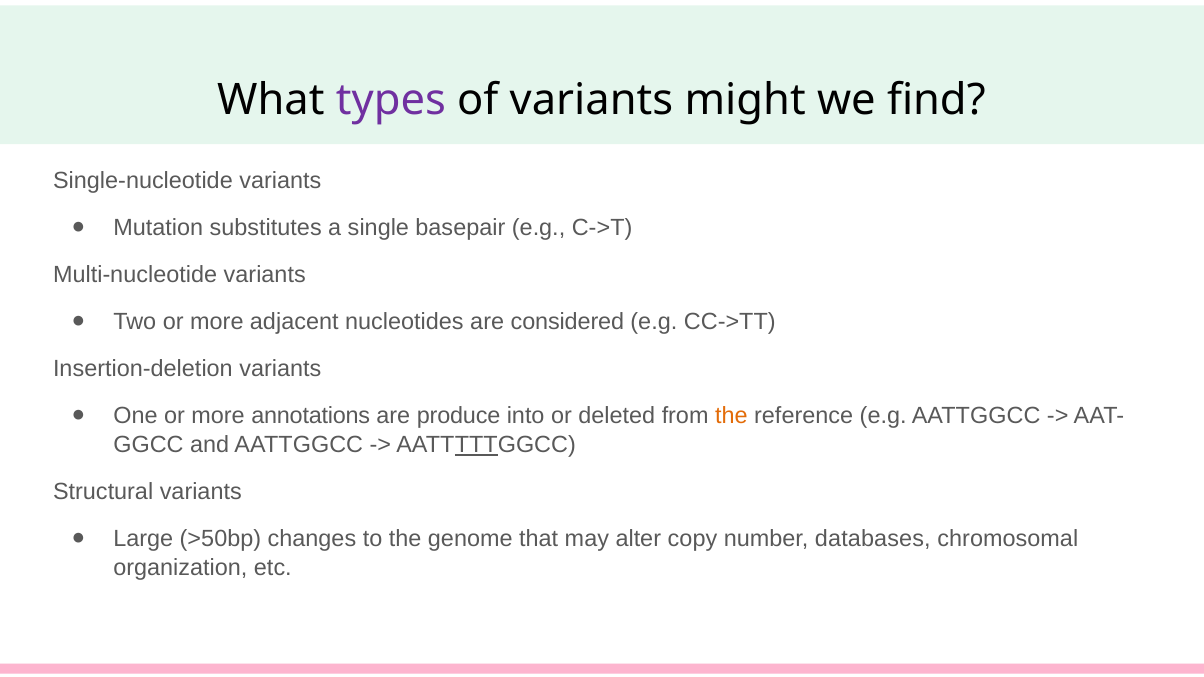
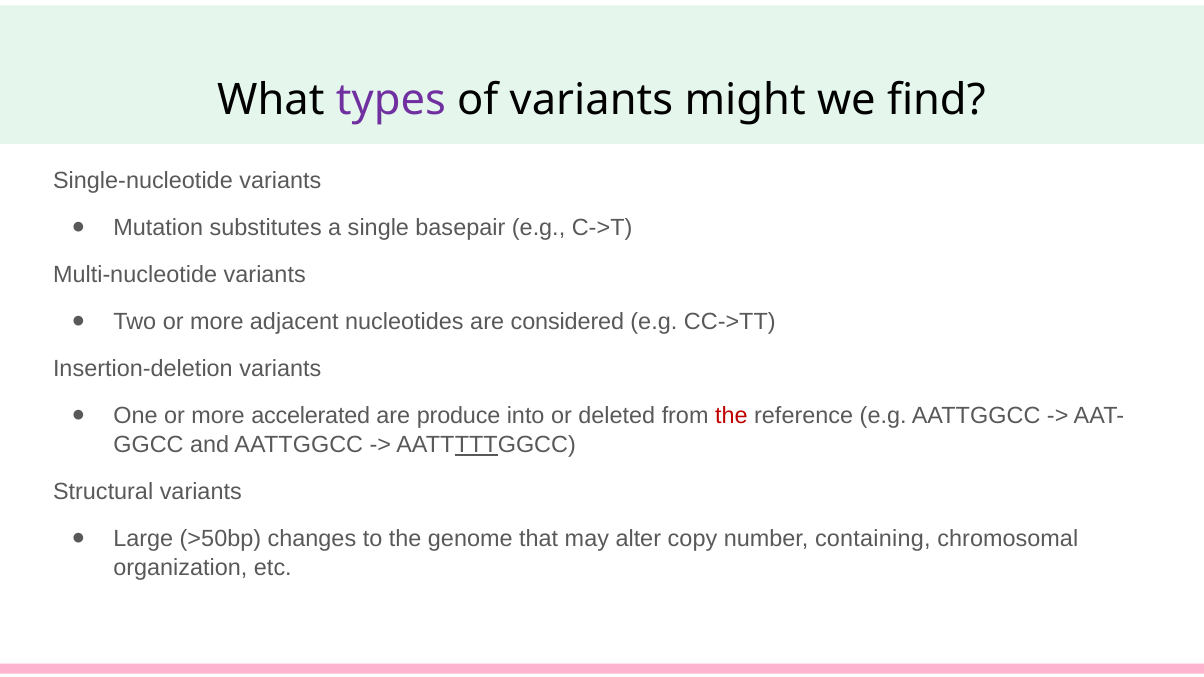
annotations: annotations -> accelerated (311, 416)
the colour: orange -> red (731, 416)
databases: databases -> containing (873, 539)
